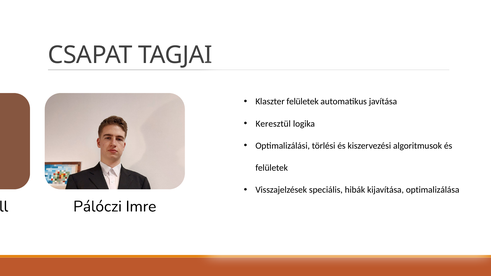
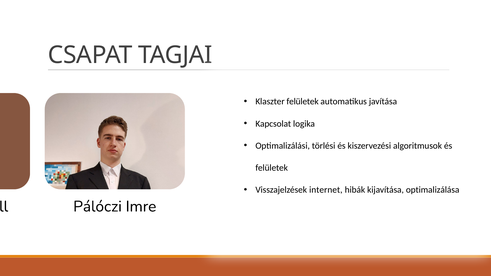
Keresztül: Keresztül -> Kapcsolat (273, 124)
speciális: speciális -> internet (326, 190)
